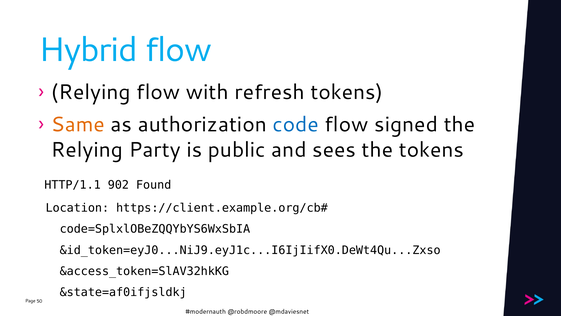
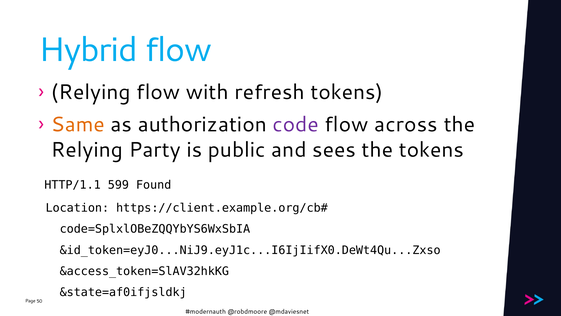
code colour: blue -> purple (296, 124)
signed: signed -> across (406, 124)
902: 902 -> 599 (118, 185)
